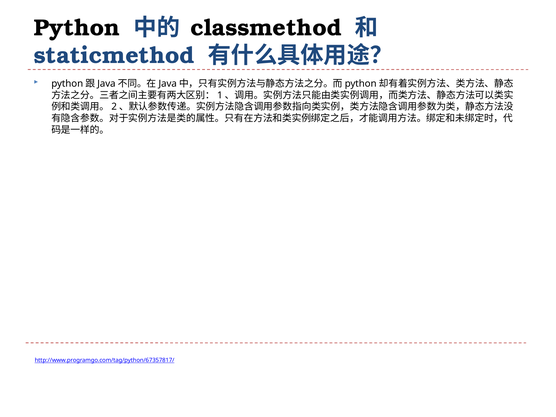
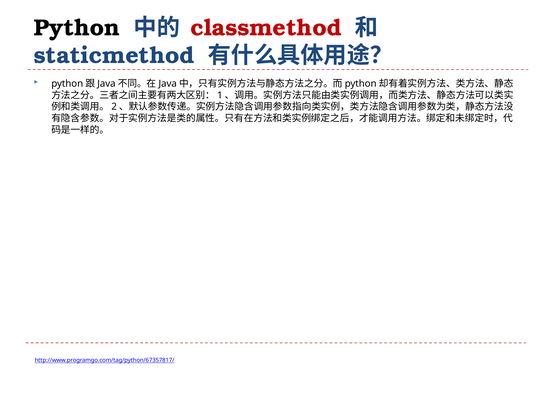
classmethod colour: black -> red (266, 28)
